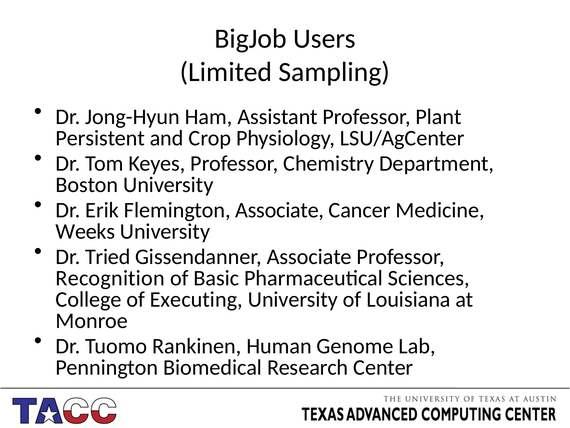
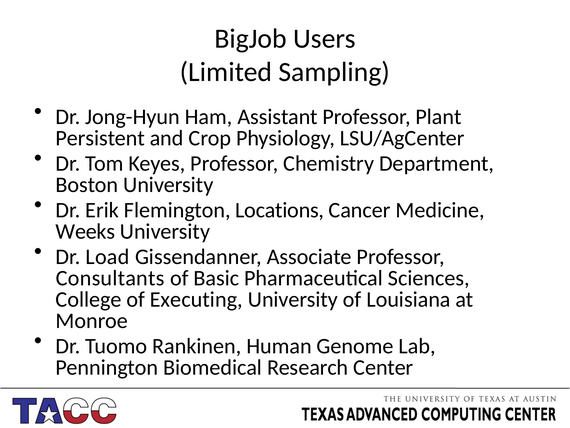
Flemington Associate: Associate -> Locations (280, 210)
Tried: Tried -> Load (108, 256)
Recognition: Recognition -> Consultants (110, 278)
